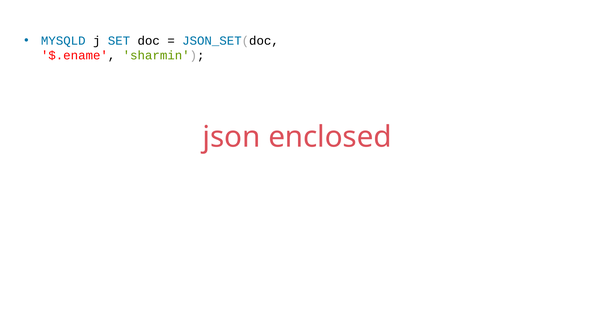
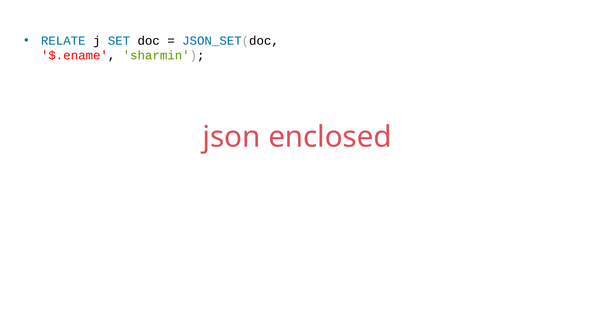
MYSQLD: MYSQLD -> RELATE (63, 41)
